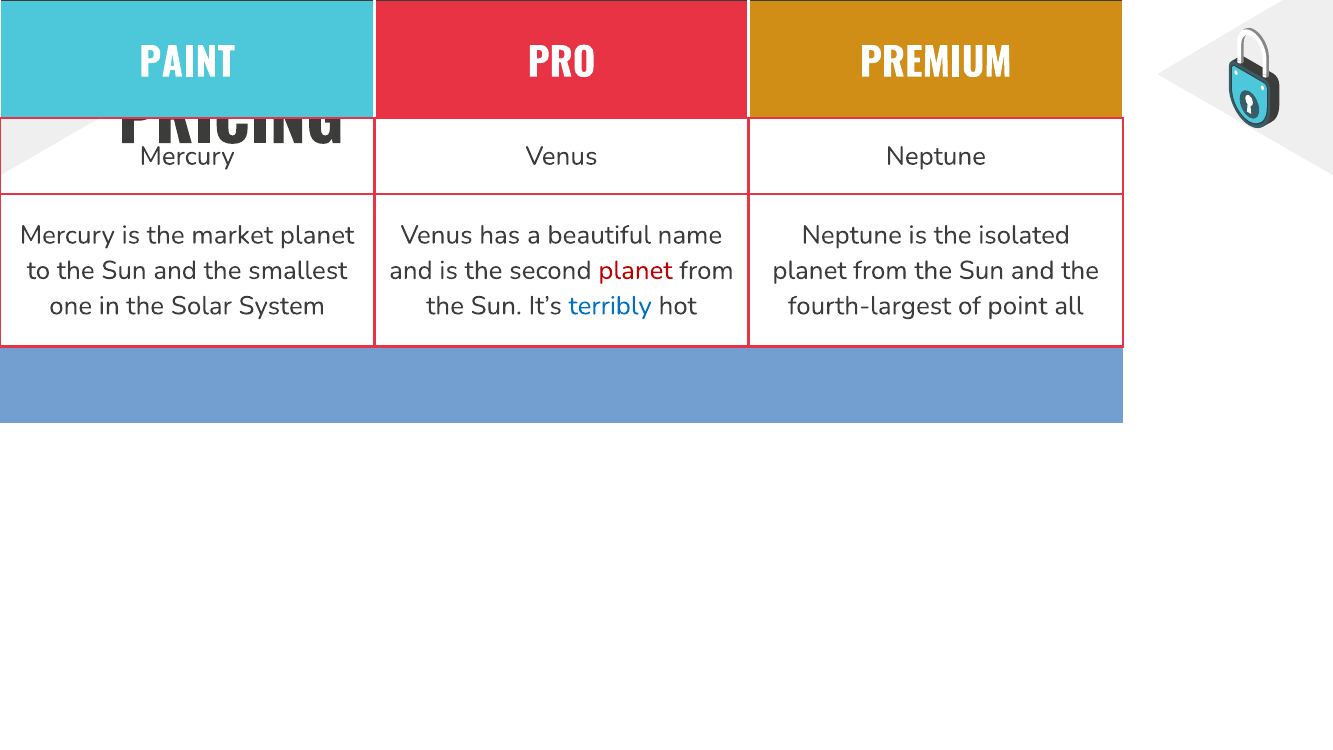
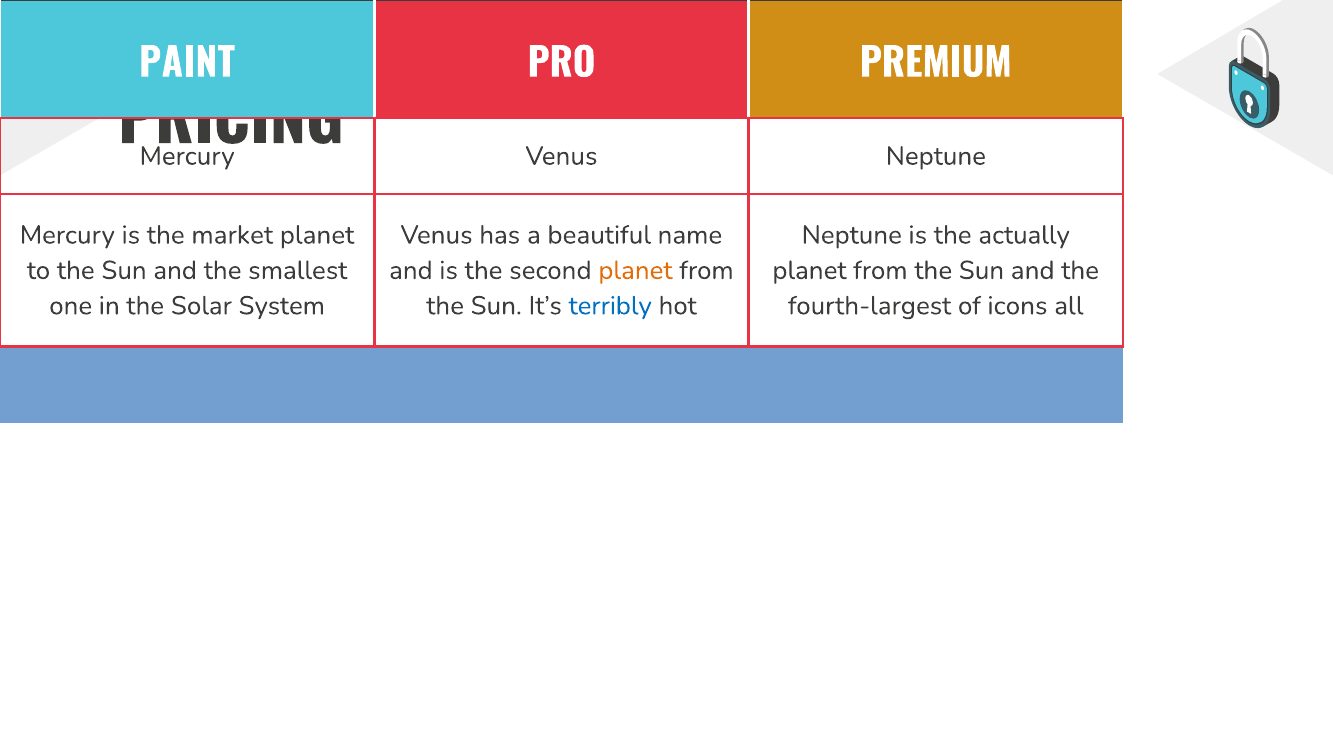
isolated: isolated -> actually (1024, 235)
planet colour: red -> orange (635, 270)
point: point -> icons (1018, 306)
